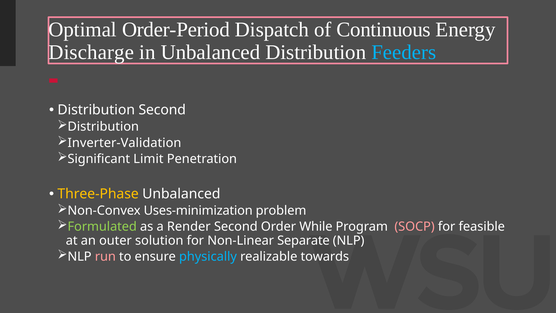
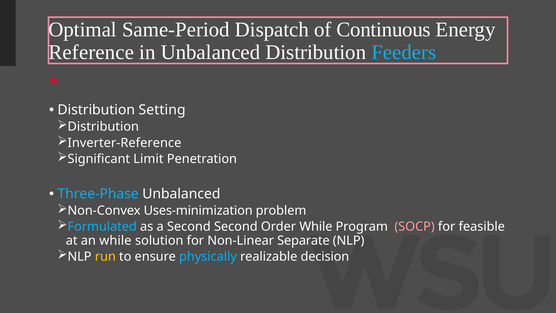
Order-Period: Order-Period -> Same-Period (176, 30)
Discharge: Discharge -> Reference (91, 52)
Distribution Second: Second -> Setting (162, 110)
Inverter-Validation: Inverter-Validation -> Inverter-Reference (124, 143)
Three-Phase colour: yellow -> light blue (98, 194)
Formulated colour: light green -> light blue (102, 227)
a Render: Render -> Second (189, 227)
an outer: outer -> while (115, 240)
run colour: pink -> yellow (105, 256)
towards: towards -> decision (325, 256)
